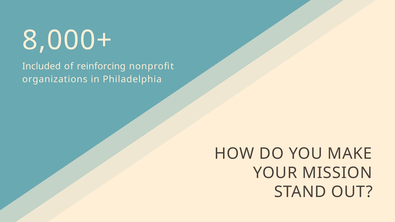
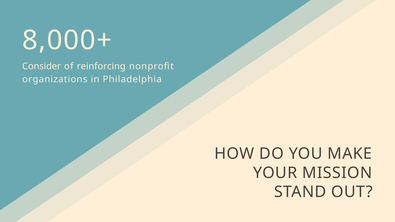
Included: Included -> Consider (42, 66)
